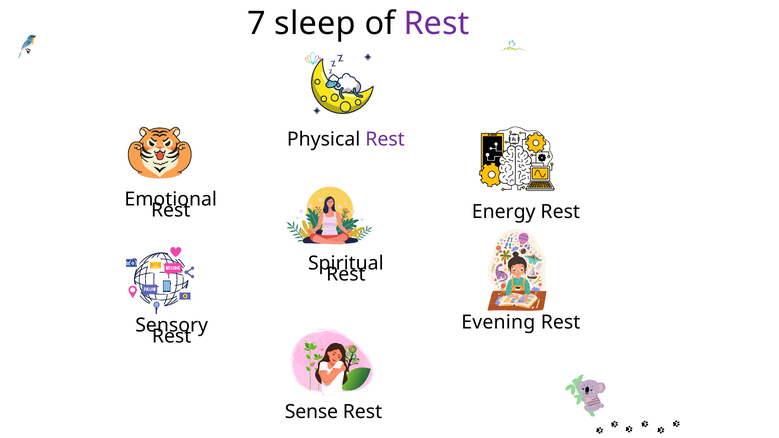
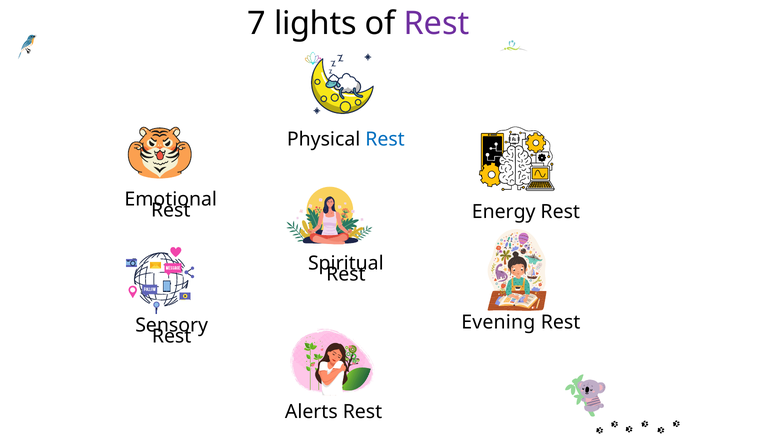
sleep: sleep -> lights (315, 24)
Rest colour: purple -> blue (385, 139)
Sense: Sense -> Alerts (311, 412)
